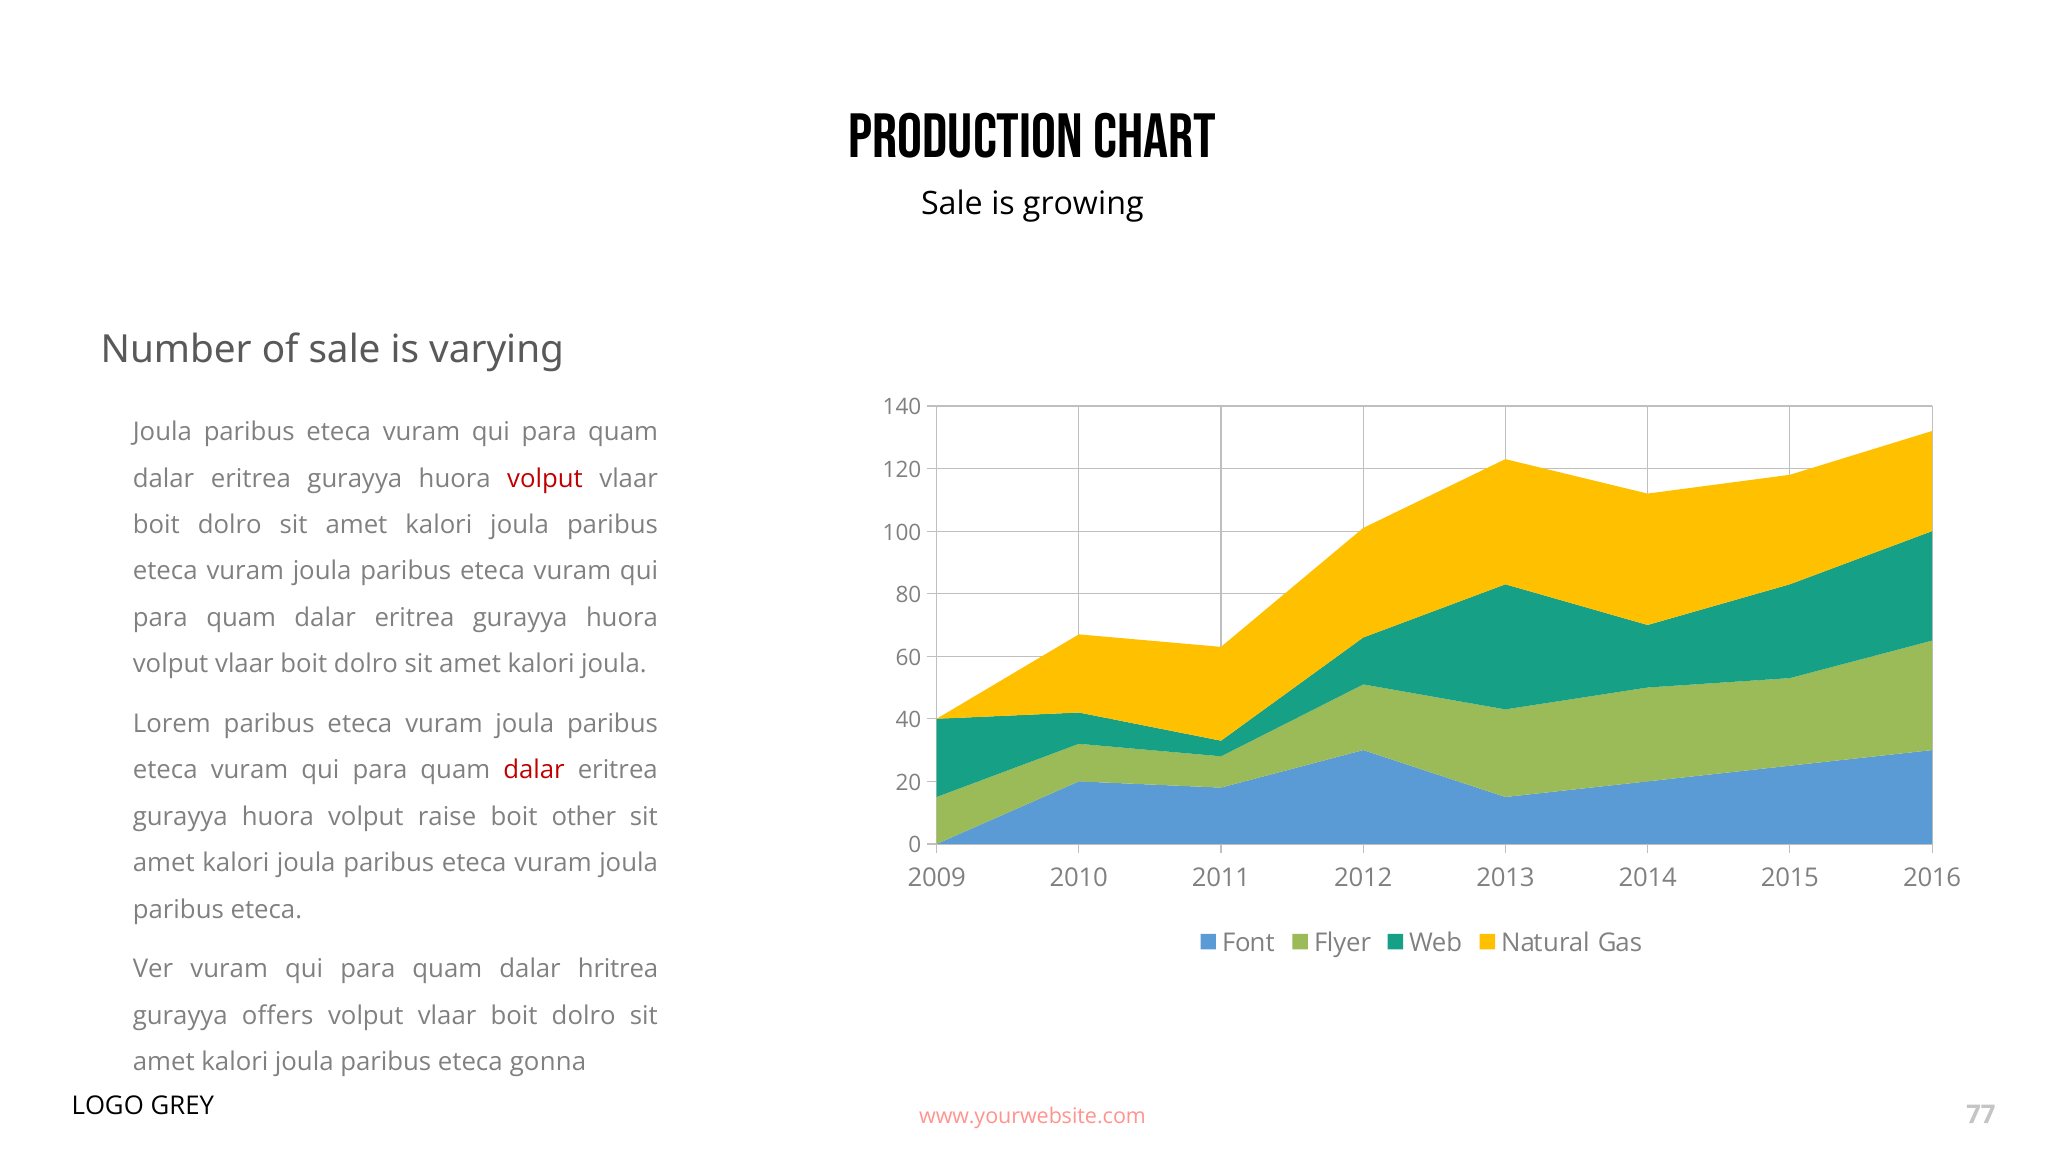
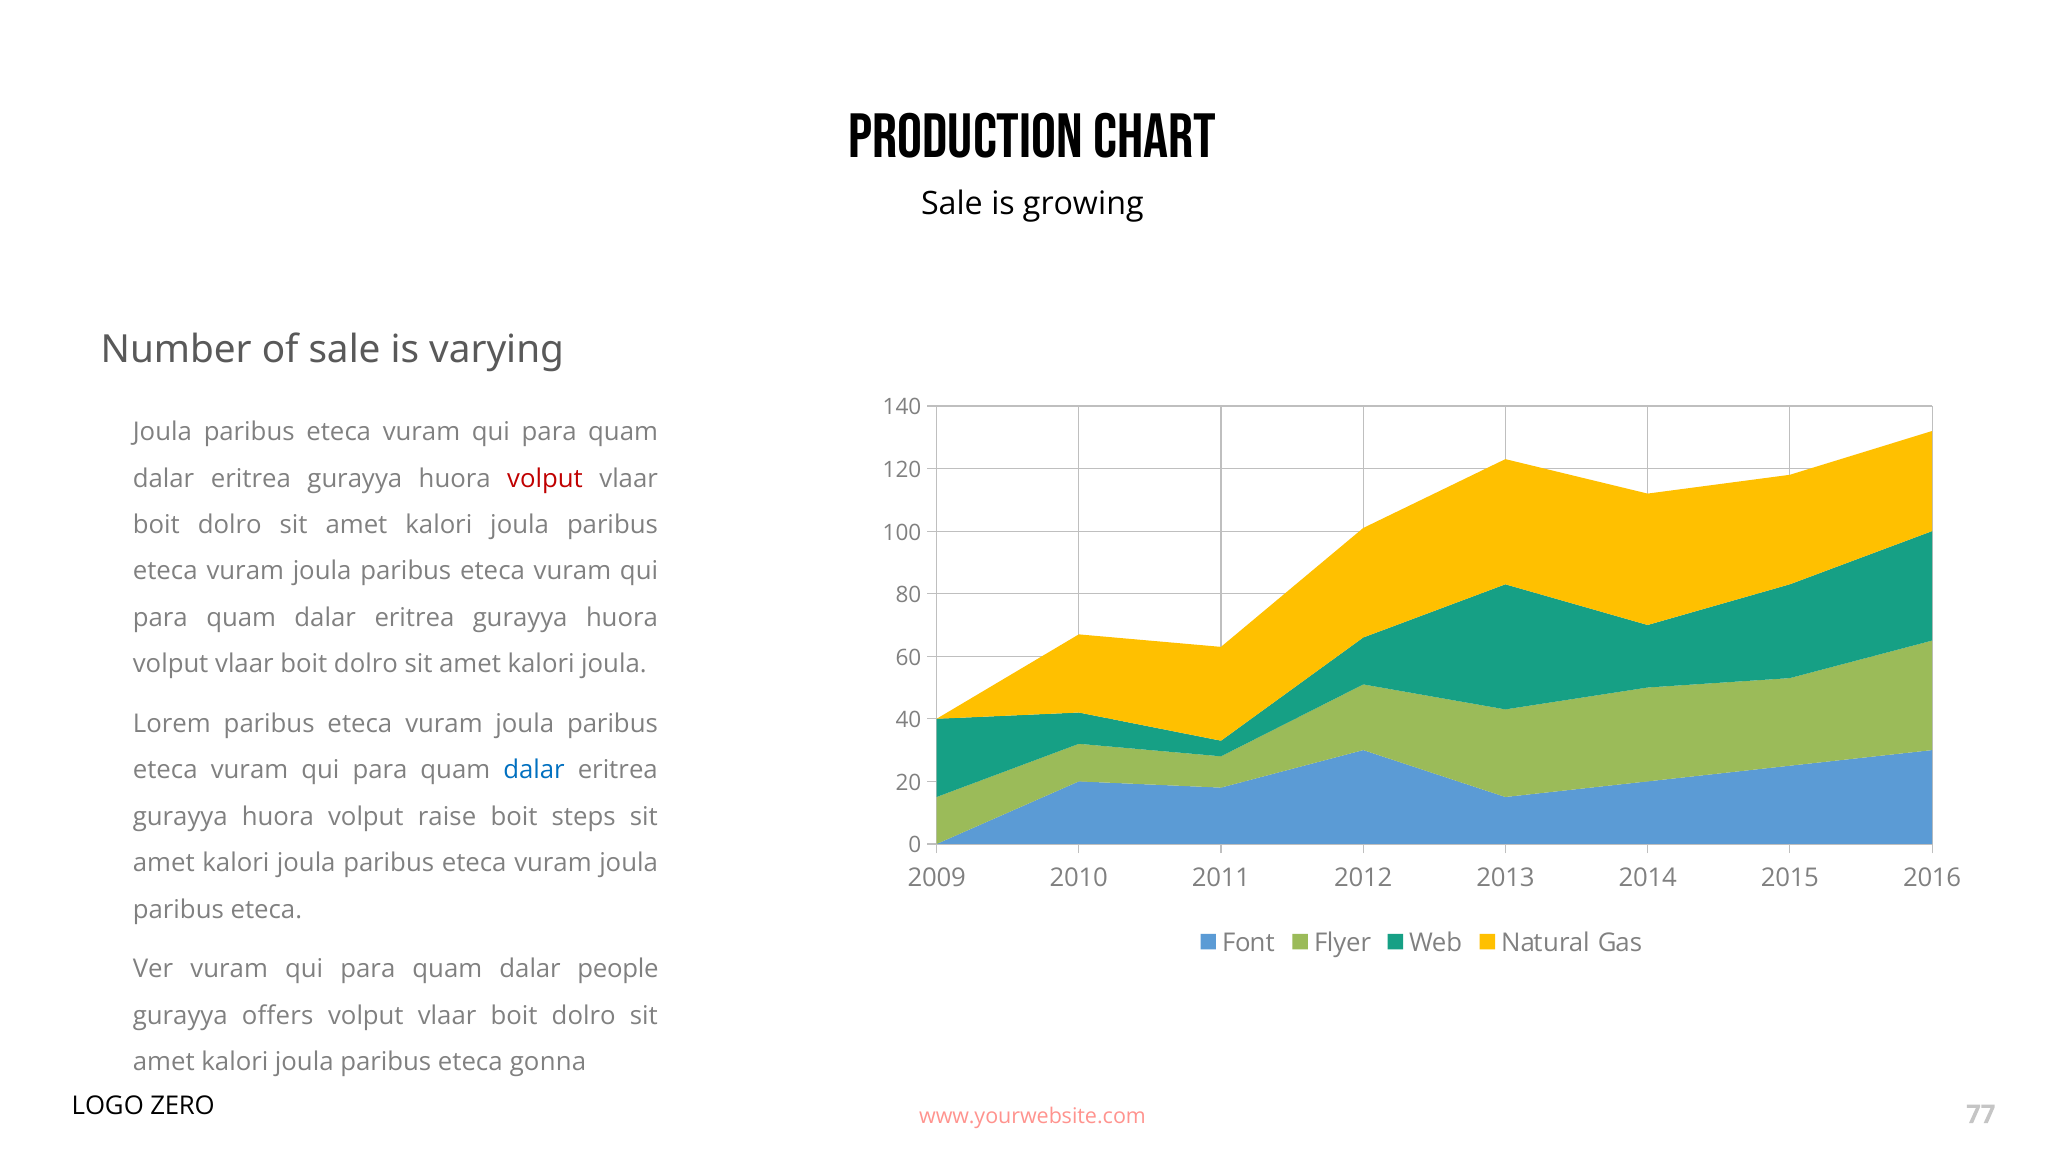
dalar colour: red -> blue (534, 770)
other: other -> steps (584, 816)
hritrea: hritrea -> people (618, 969)
GREY: GREY -> ZERO (182, 1105)
